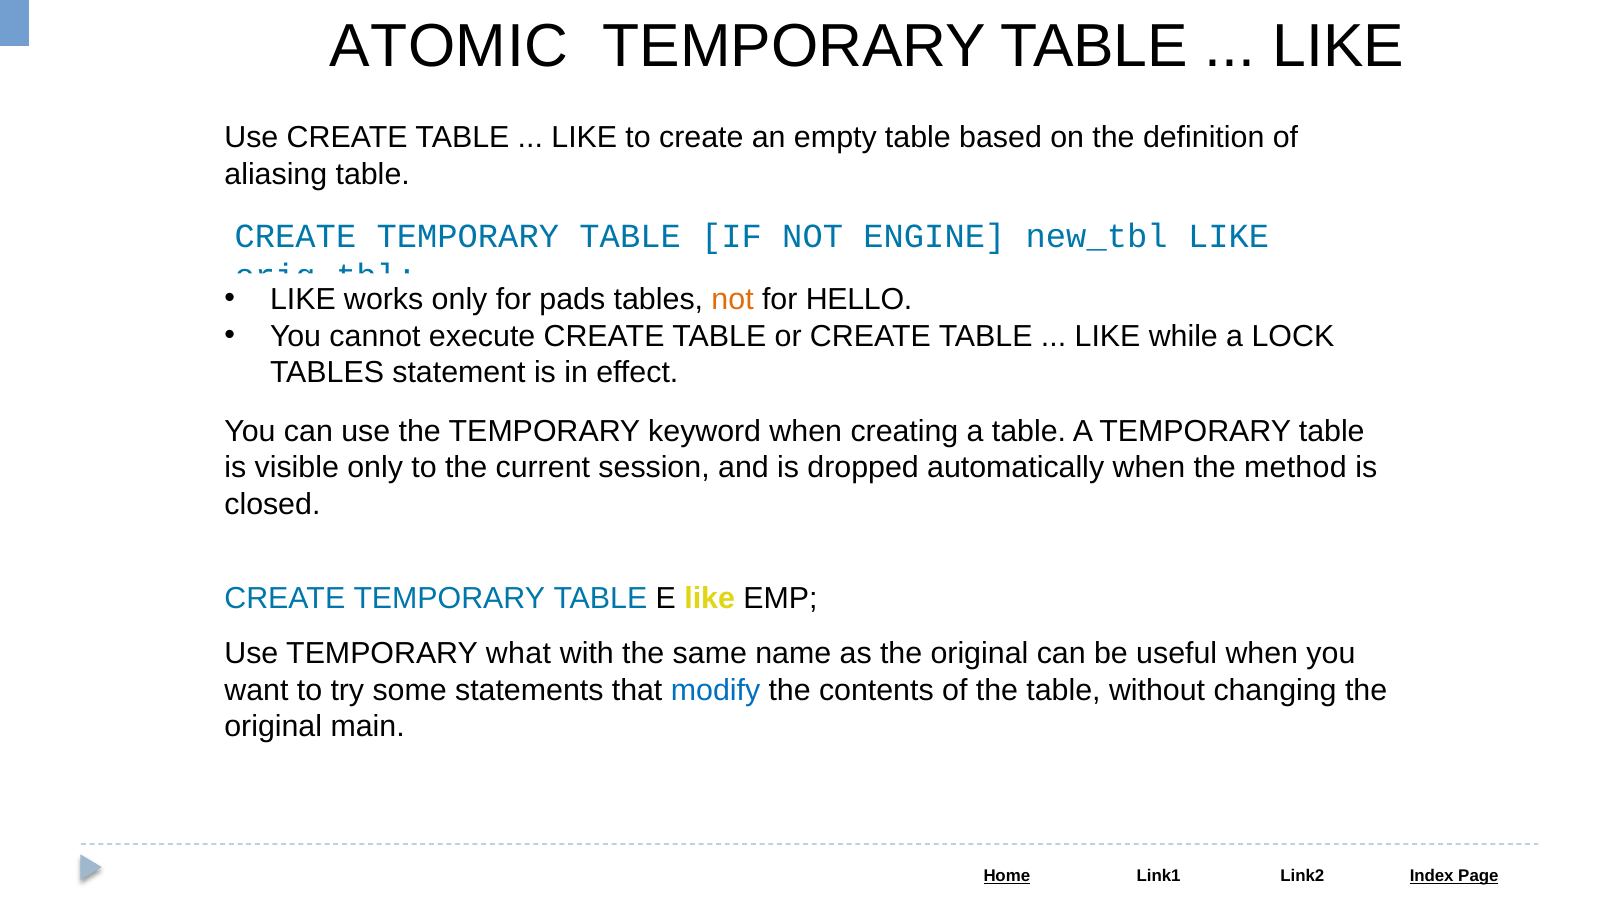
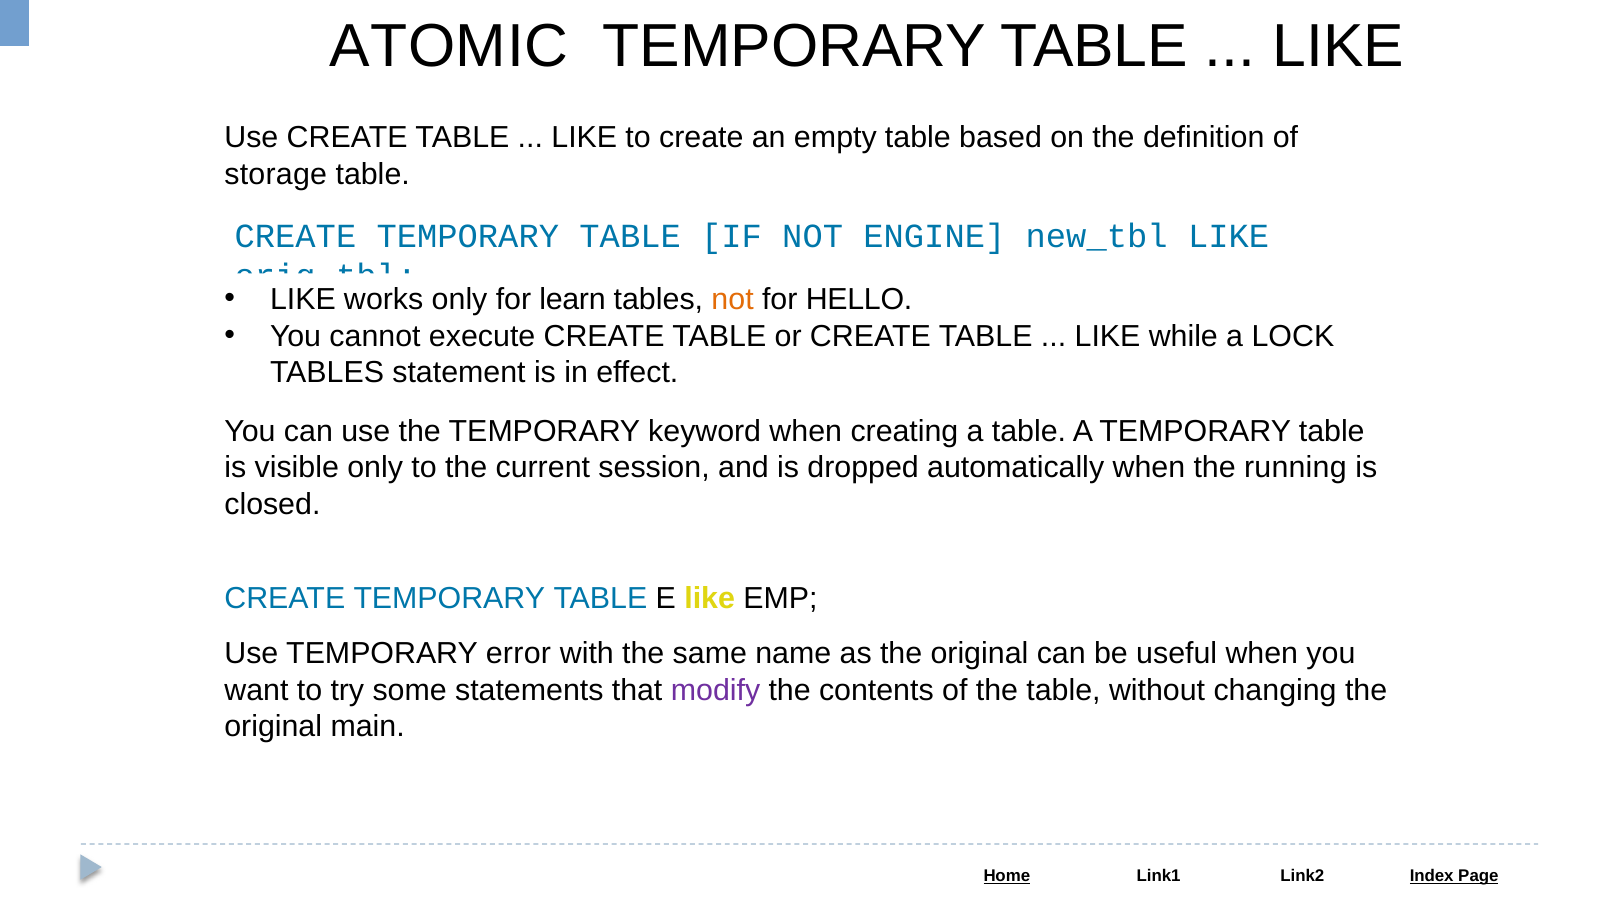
aliasing: aliasing -> storage (276, 174)
pads: pads -> learn (573, 299)
method: method -> running (1295, 467)
what: what -> error (518, 654)
modify colour: blue -> purple (716, 690)
